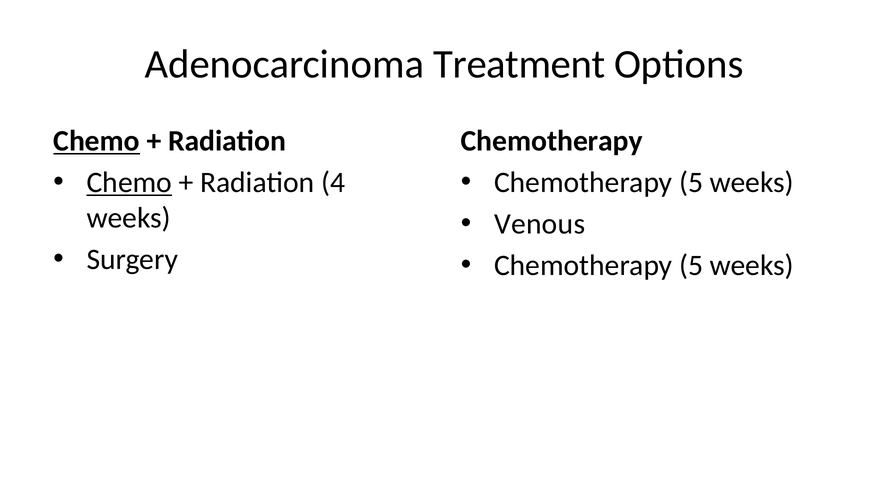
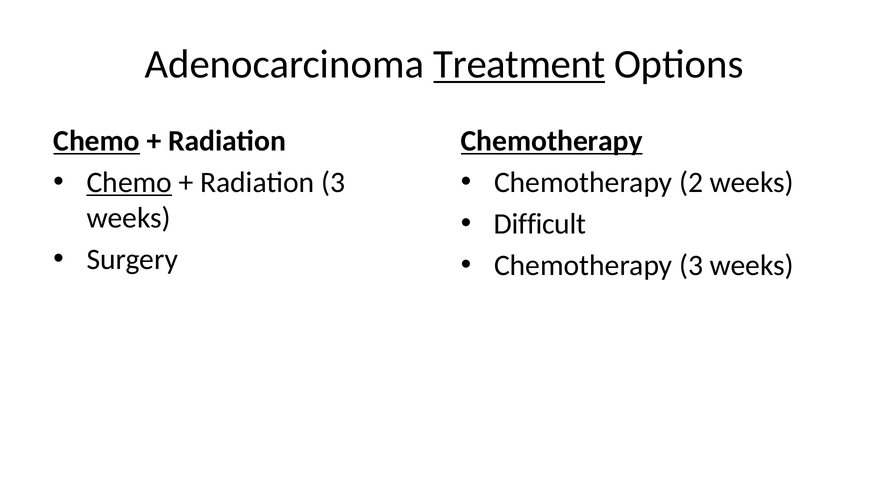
Treatment underline: none -> present (519, 65)
Chemotherapy underline: none -> present (552, 141)
Radiation 4: 4 -> 3 (333, 182)
5: 5 -> 2 (691, 182)
Venous: Venous -> Difficult (540, 224)
5: 5 -> 3 (691, 265)
